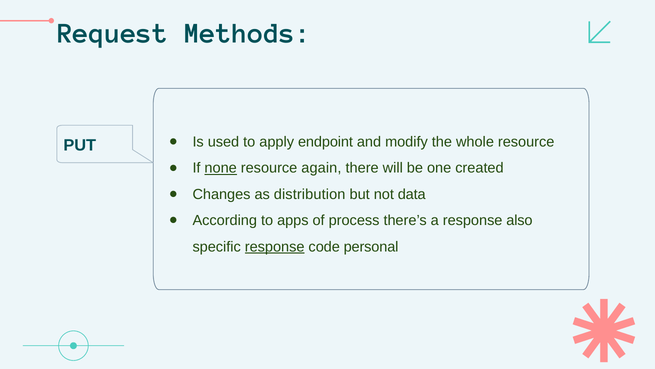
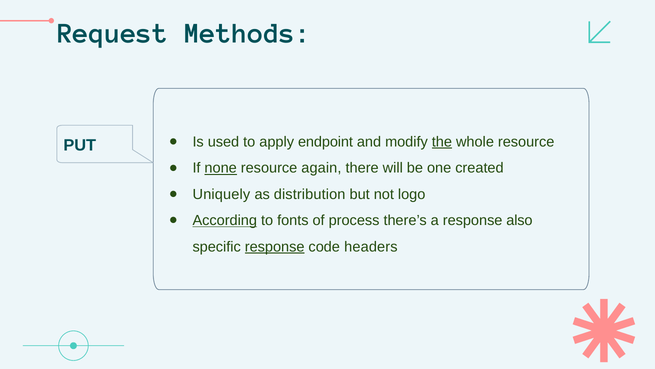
the underline: none -> present (442, 142)
Changes: Changes -> Uniquely (221, 194)
data: data -> logo (412, 194)
According underline: none -> present (225, 220)
apps: apps -> fonts (293, 220)
personal: personal -> headers (371, 246)
